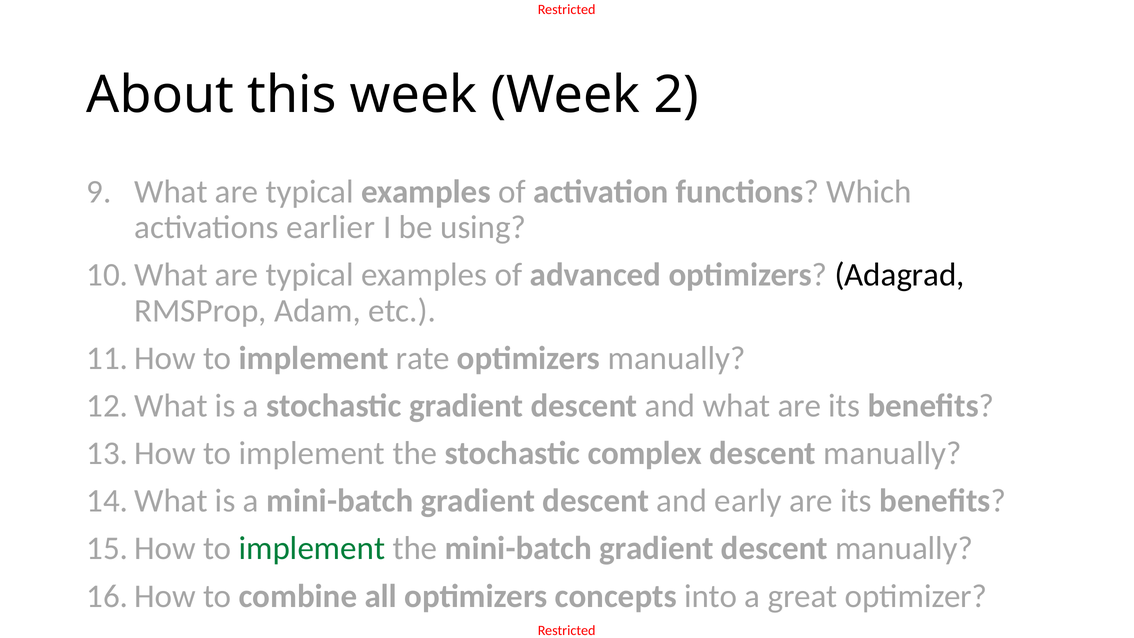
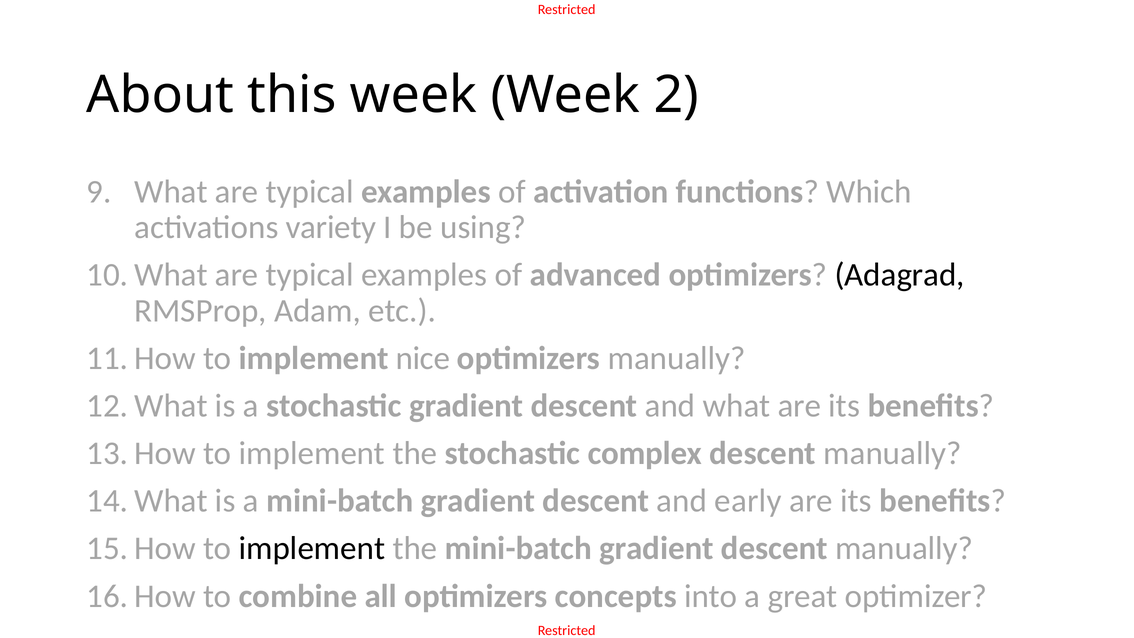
earlier: earlier -> variety (331, 227)
rate: rate -> nice (423, 358)
implement colour: green -> black (312, 548)
